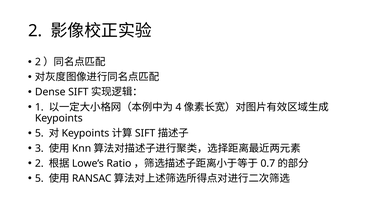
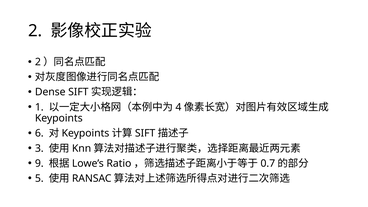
5: 5 -> 6 (39, 133)
2: 2 -> 9 (39, 163)
